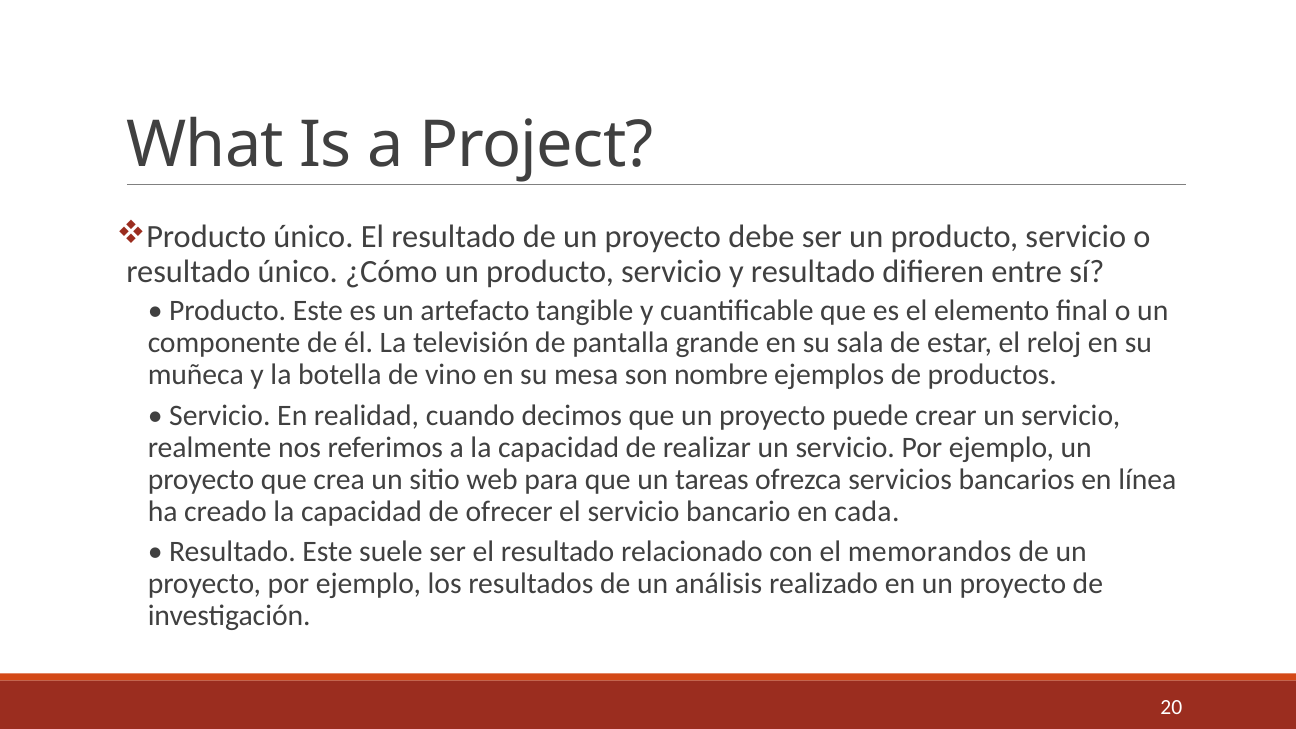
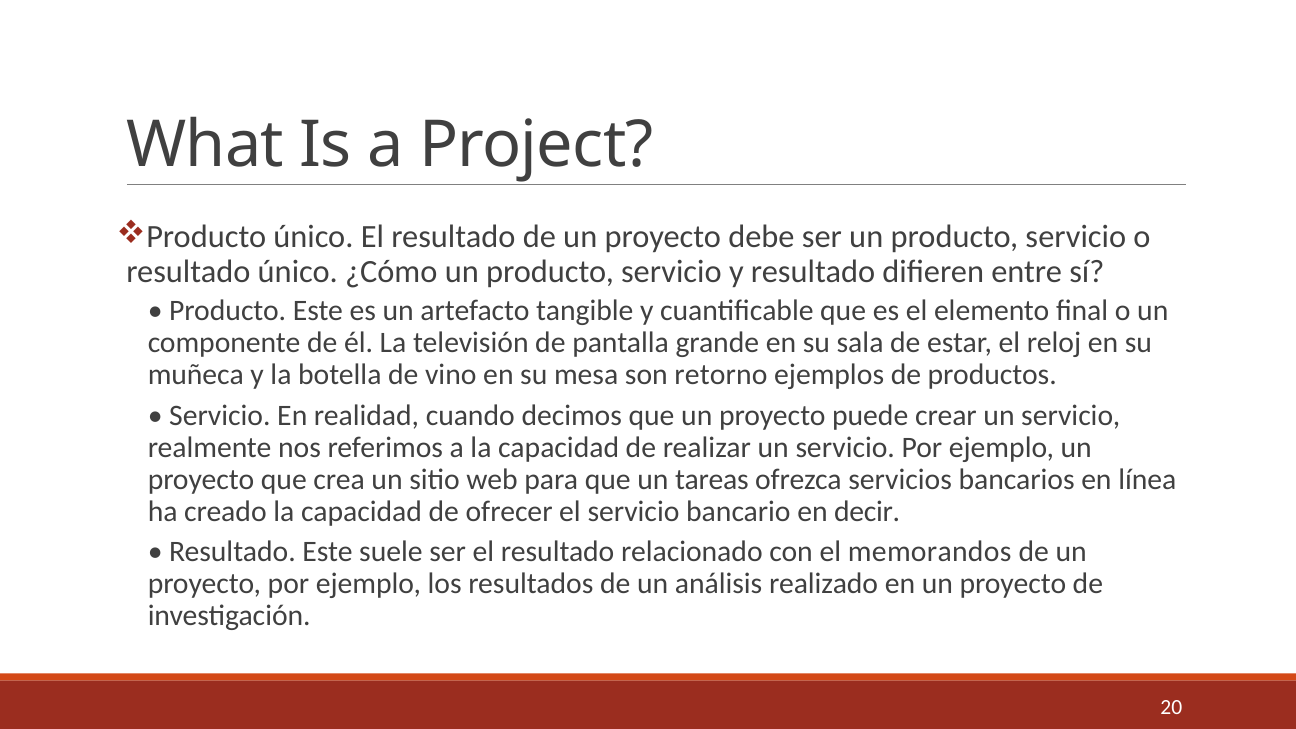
nombre: nombre -> retorno (721, 375)
cada: cada -> decir (867, 511)
